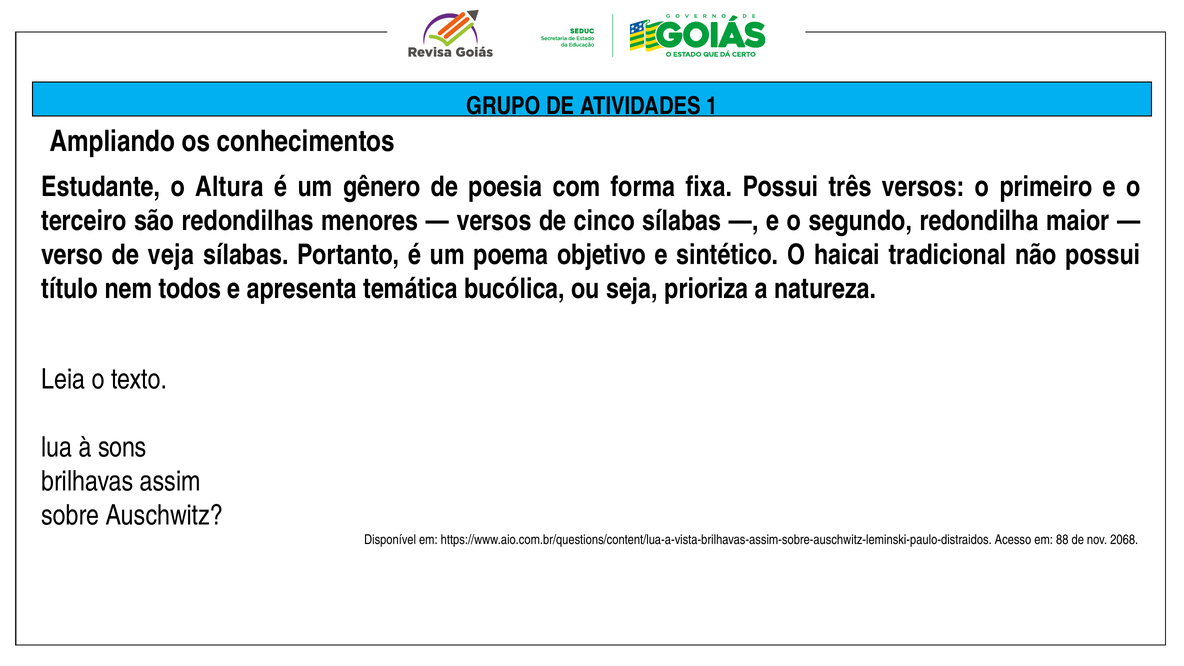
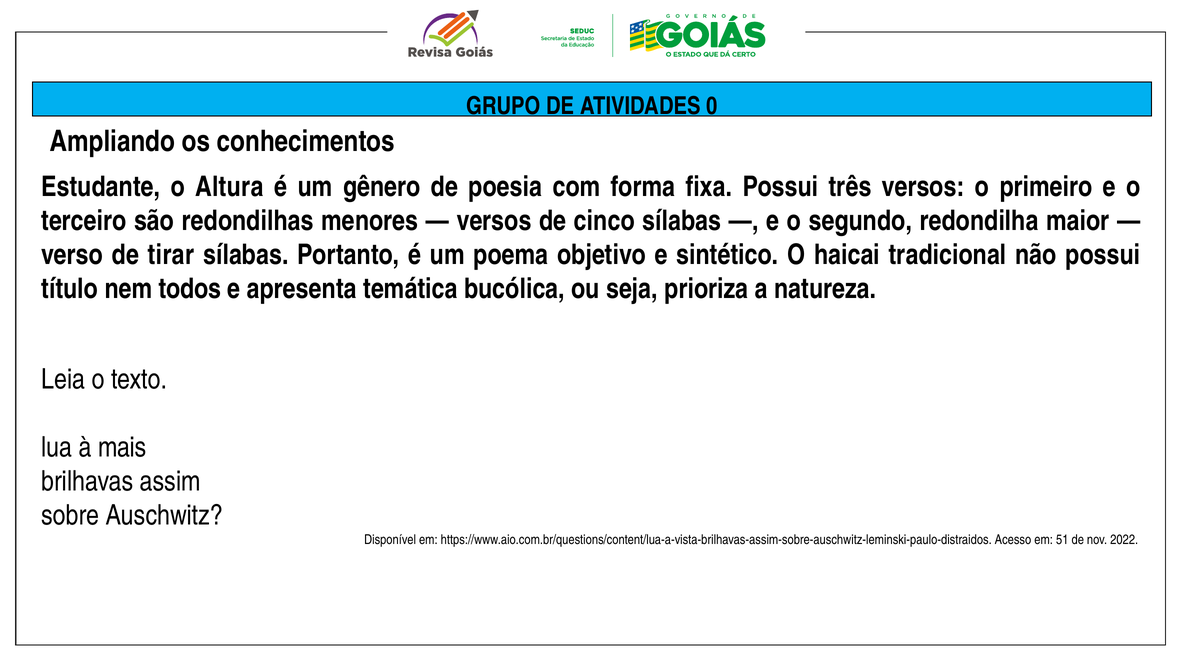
1: 1 -> 0 (712, 106)
veja: veja -> tirar (171, 255)
sons: sons -> mais (122, 448)
88: 88 -> 51 (1062, 540)
2068: 2068 -> 2022 (1124, 540)
